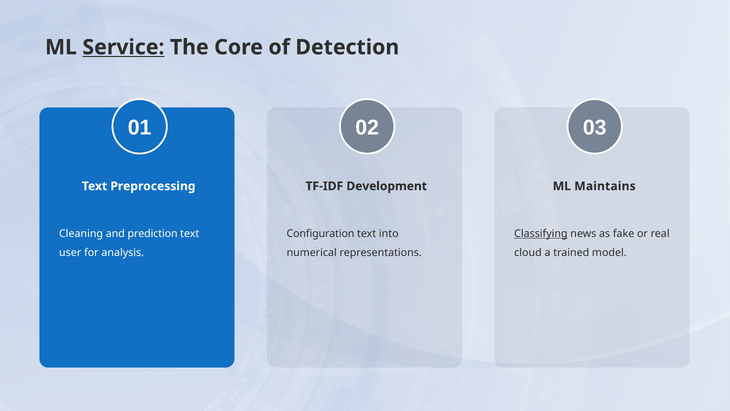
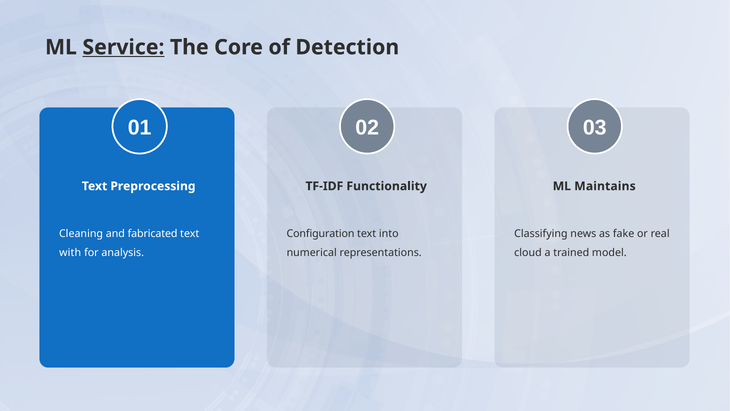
Development: Development -> Functionality (387, 186)
prediction: prediction -> fabricated (153, 233)
Classifying underline: present -> none (541, 233)
user: user -> with (70, 253)
